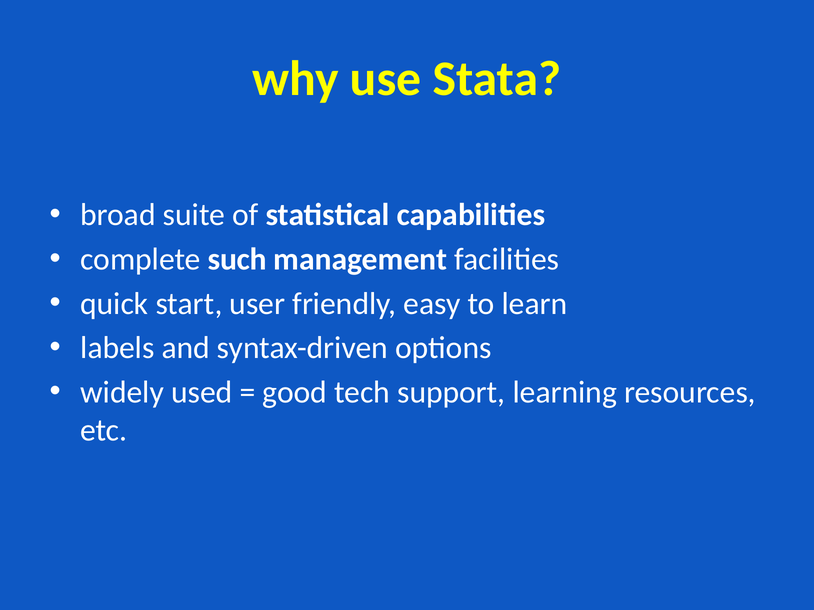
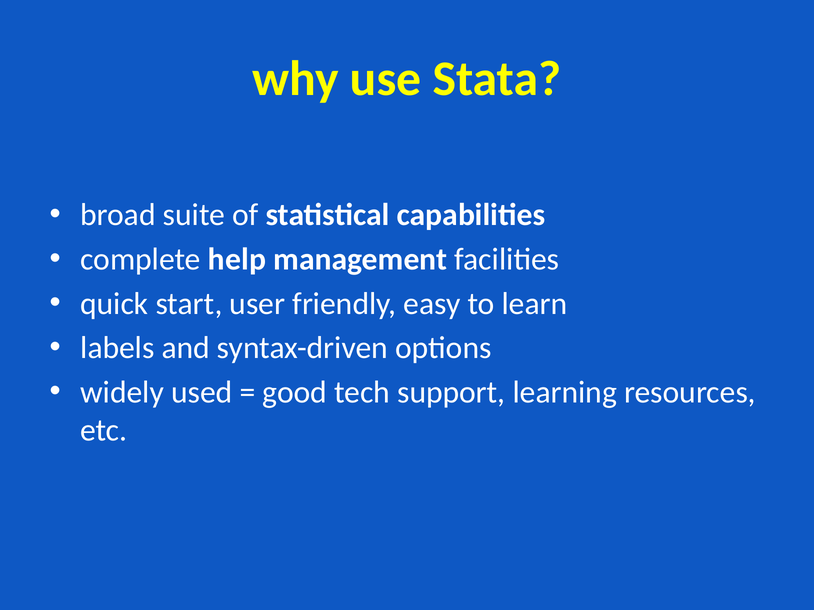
such: such -> help (237, 260)
